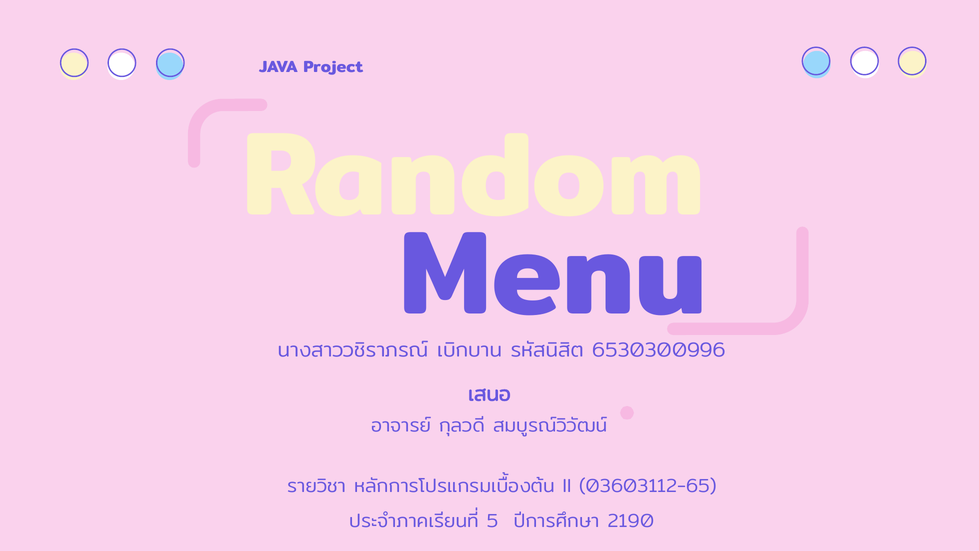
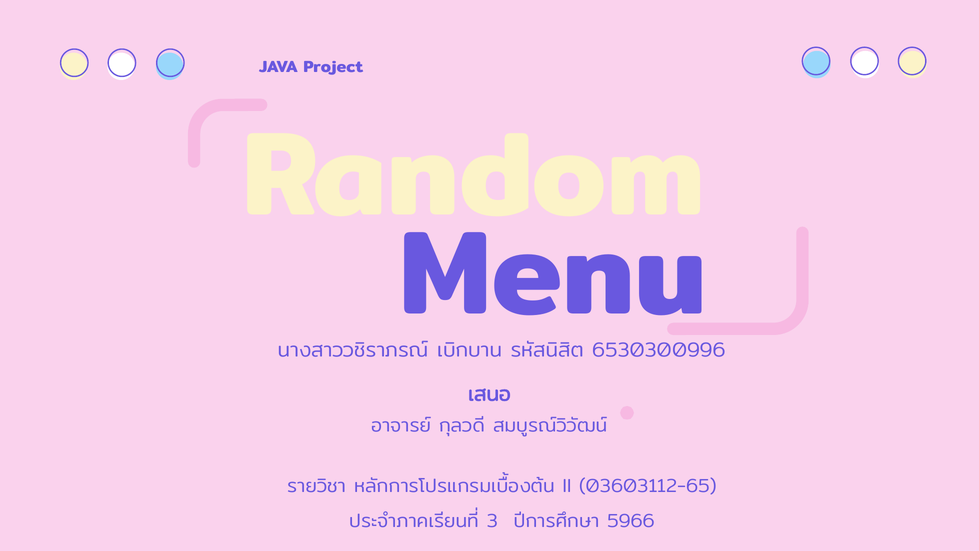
5: 5 -> 3 (493, 521)
2190: 2190 -> 5966 (631, 521)
